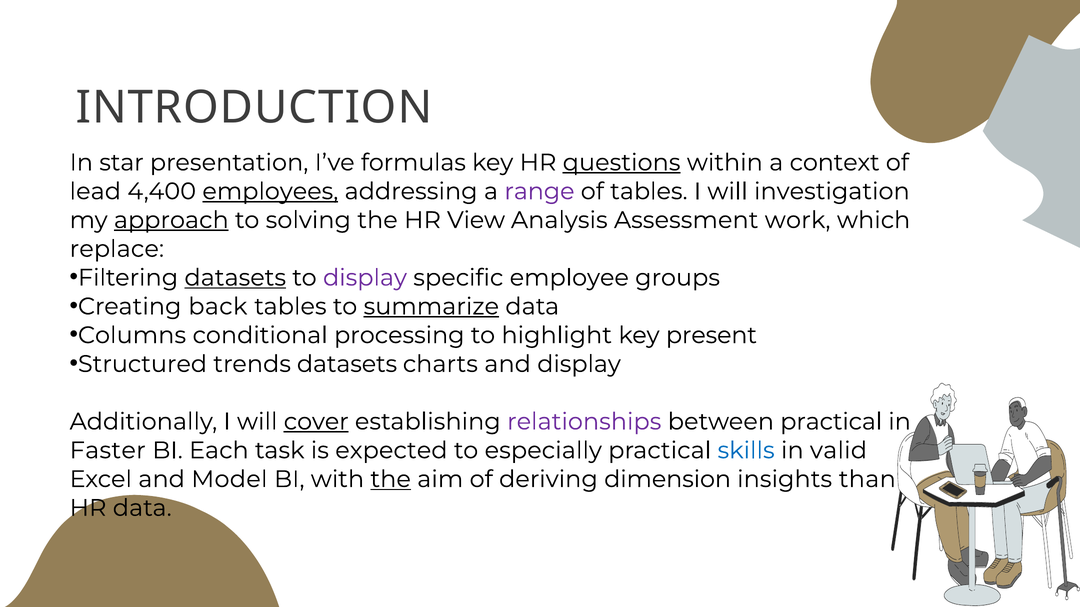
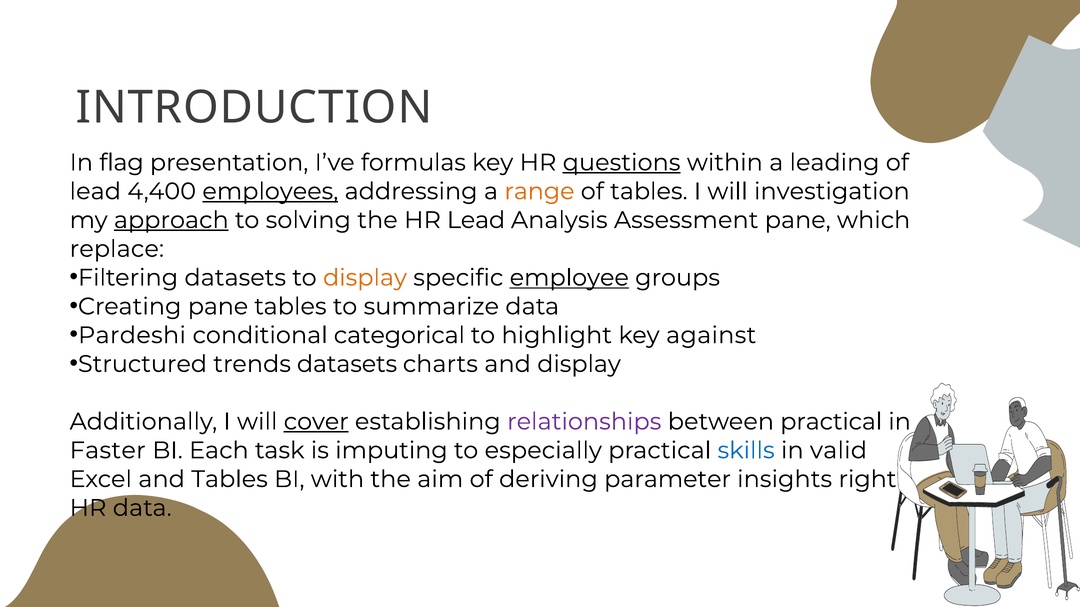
star: star -> flag (122, 163)
context: context -> leading (835, 163)
range colour: purple -> orange (539, 191)
HR View: View -> Lead (476, 220)
Assessment work: work -> pane (798, 220)
datasets underline: present -> none (235, 278)
display colour: purple -> orange (365, 278)
employee underline: none -> present (569, 278)
Creating back: back -> pane (218, 307)
summarize underline: present -> none (431, 307)
Columns: Columns -> Pardeshi (132, 336)
processing: processing -> categorical (399, 336)
present: present -> against (711, 336)
expected: expected -> imputing (391, 451)
and Model: Model -> Tables (230, 480)
the underline: present -> none (391, 480)
dimension: dimension -> parameter (668, 480)
than: than -> right (867, 480)
